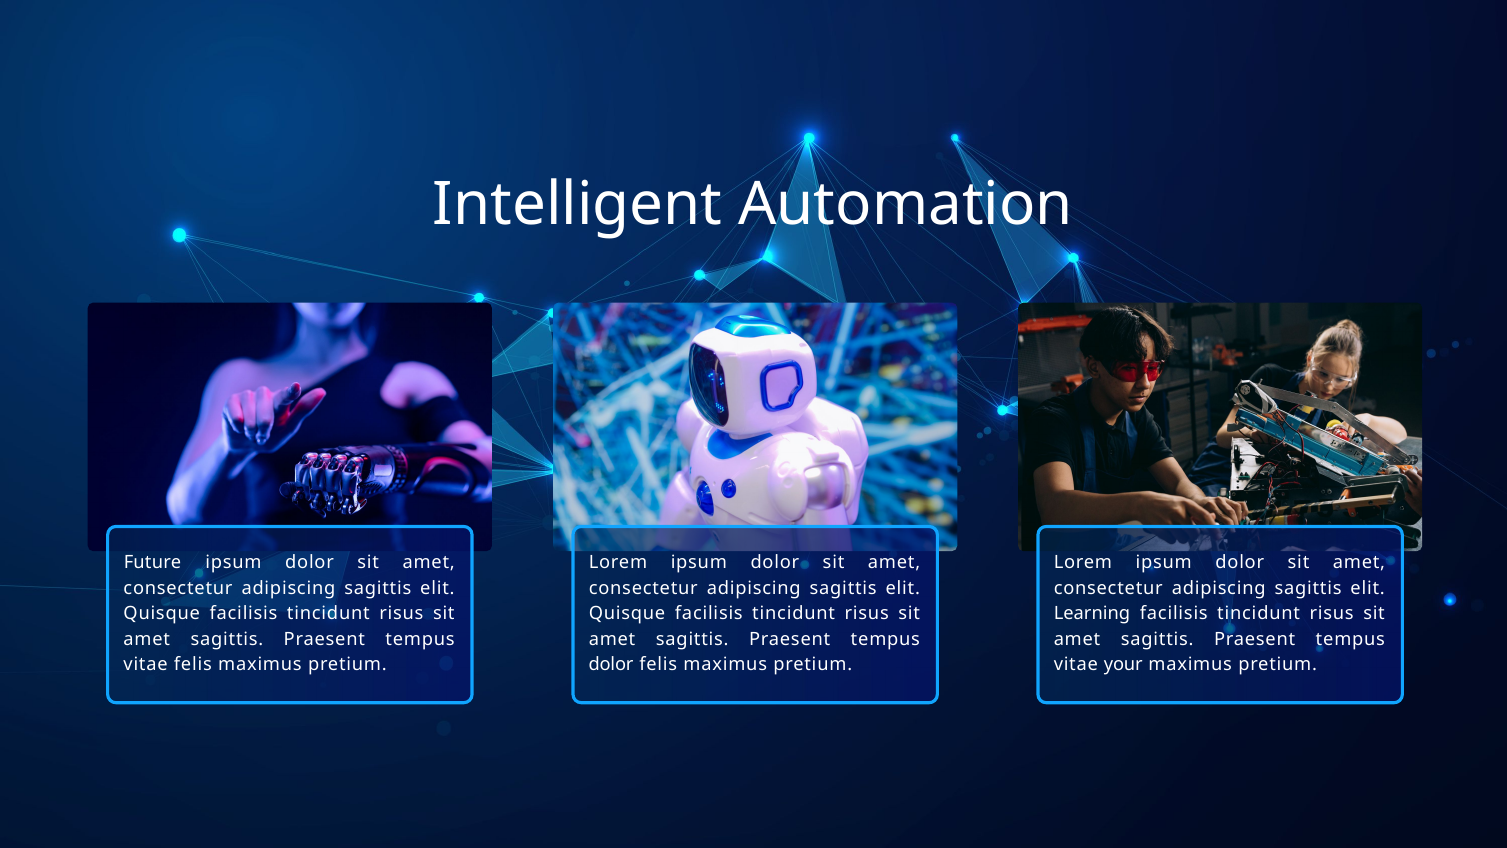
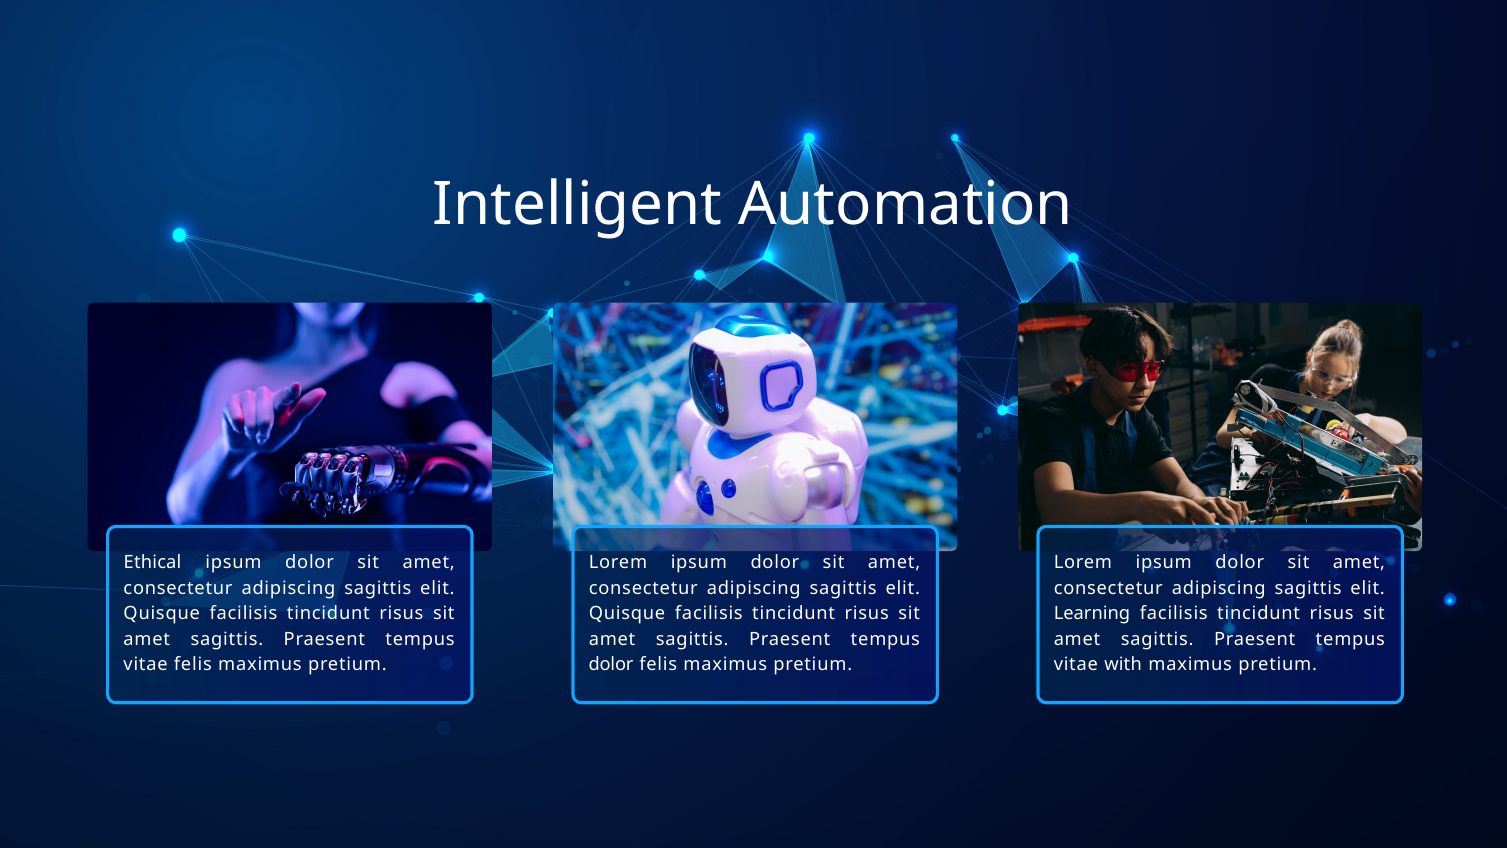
Future: Future -> Ethical (153, 562)
your: your -> with (1123, 665)
